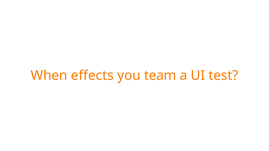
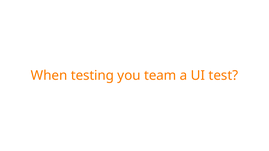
effects: effects -> testing (92, 76)
